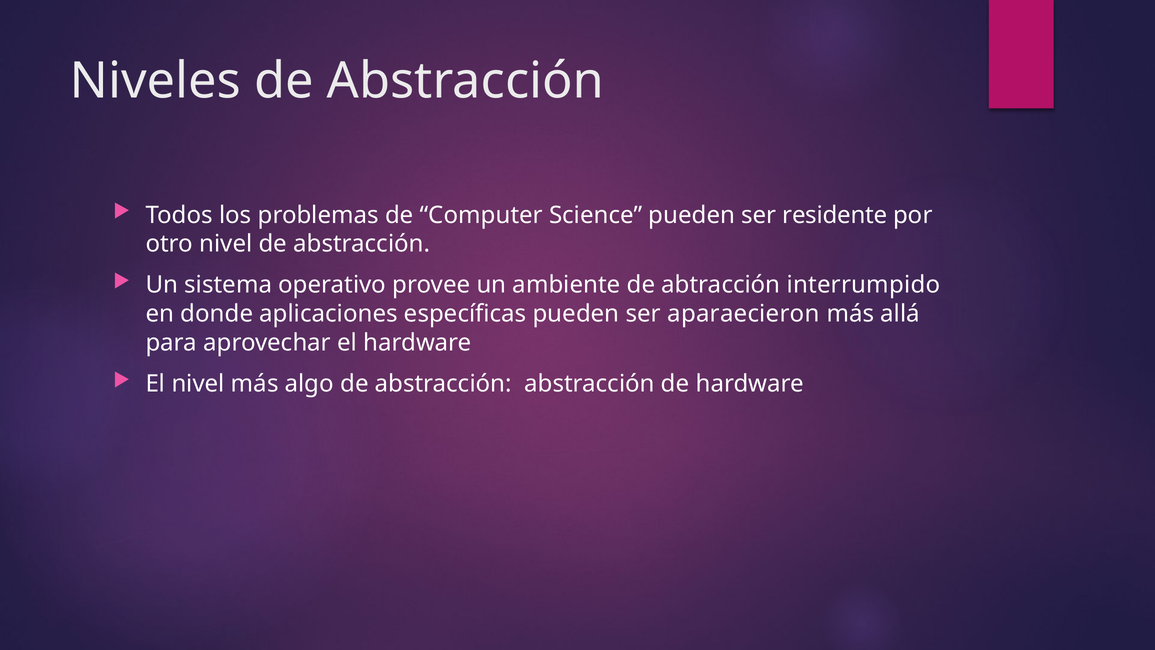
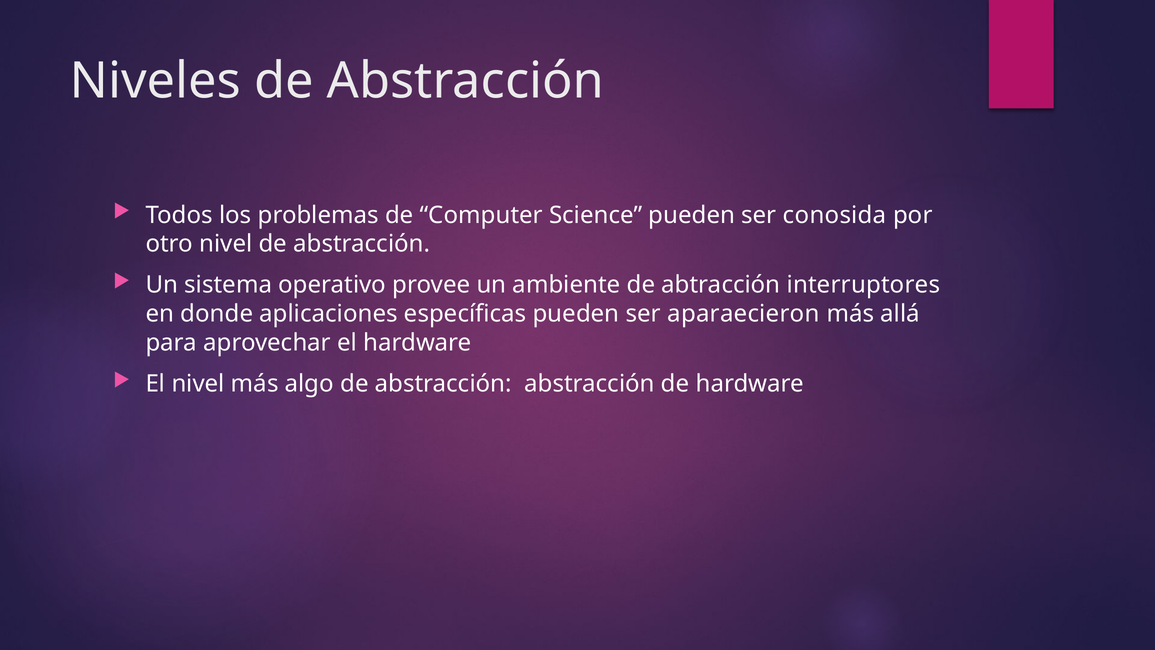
residente: residente -> conosida (835, 215)
interrumpido: interrumpido -> interruptores (863, 285)
